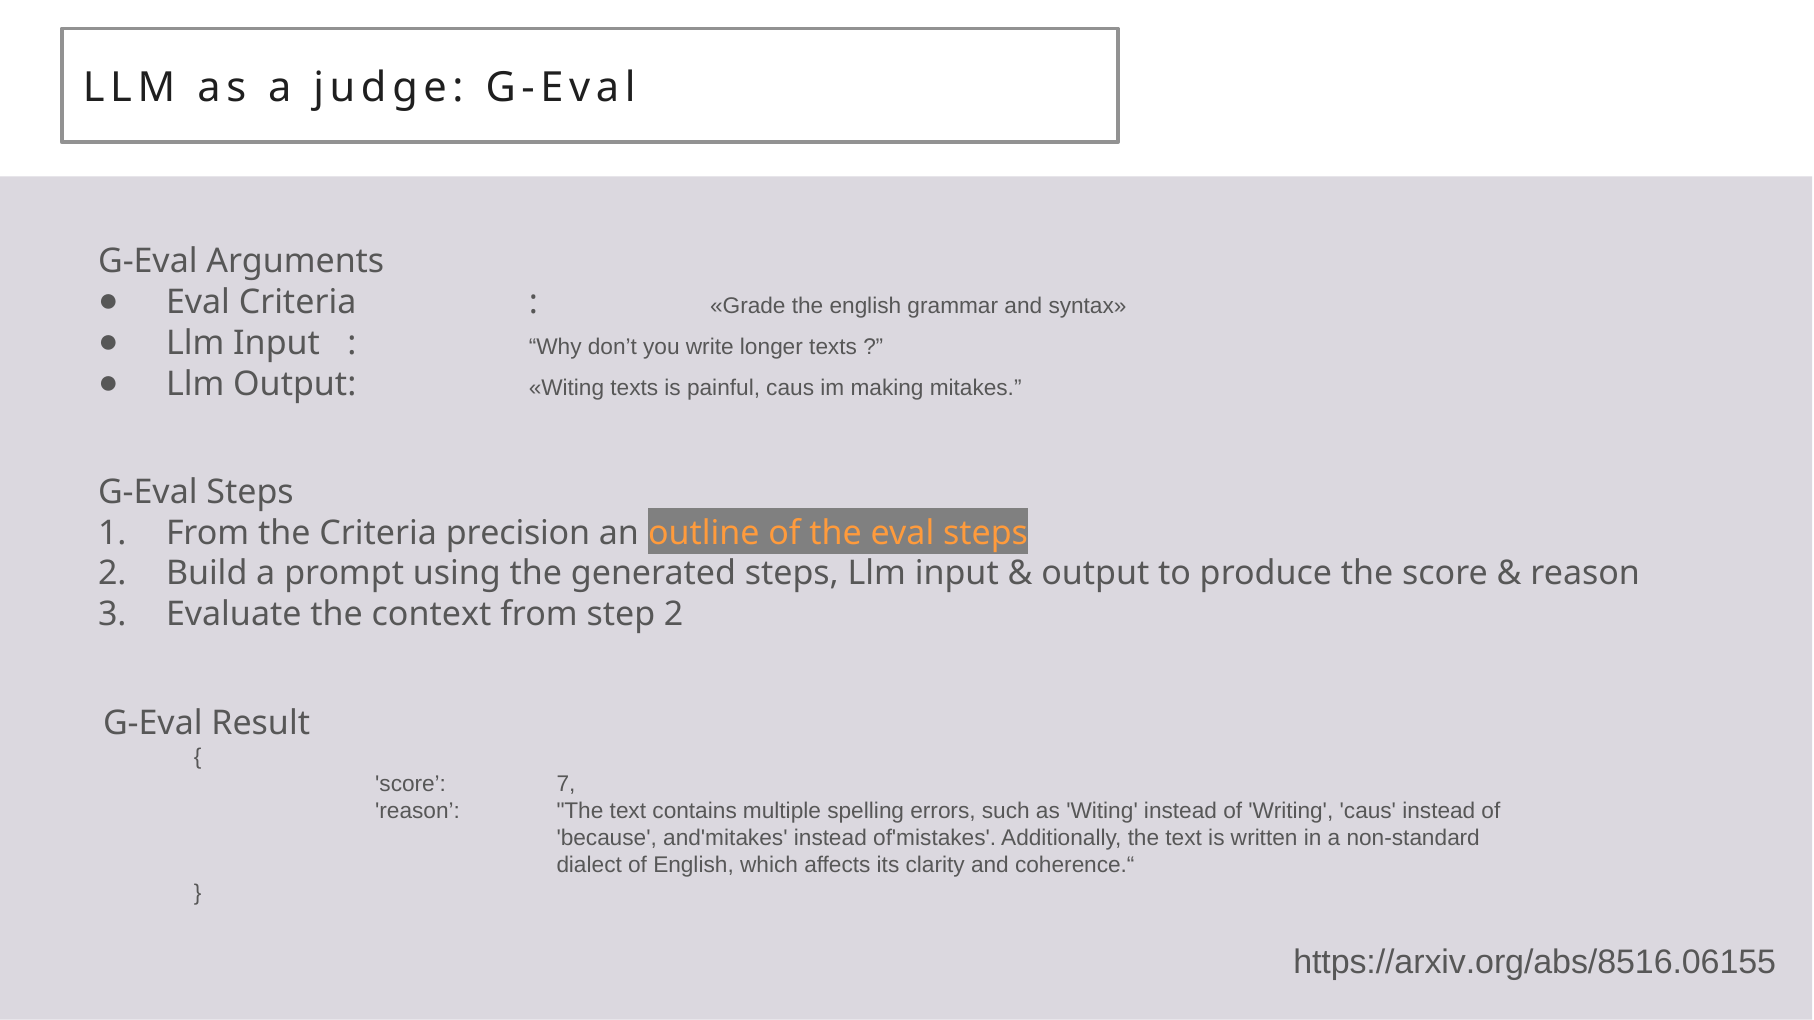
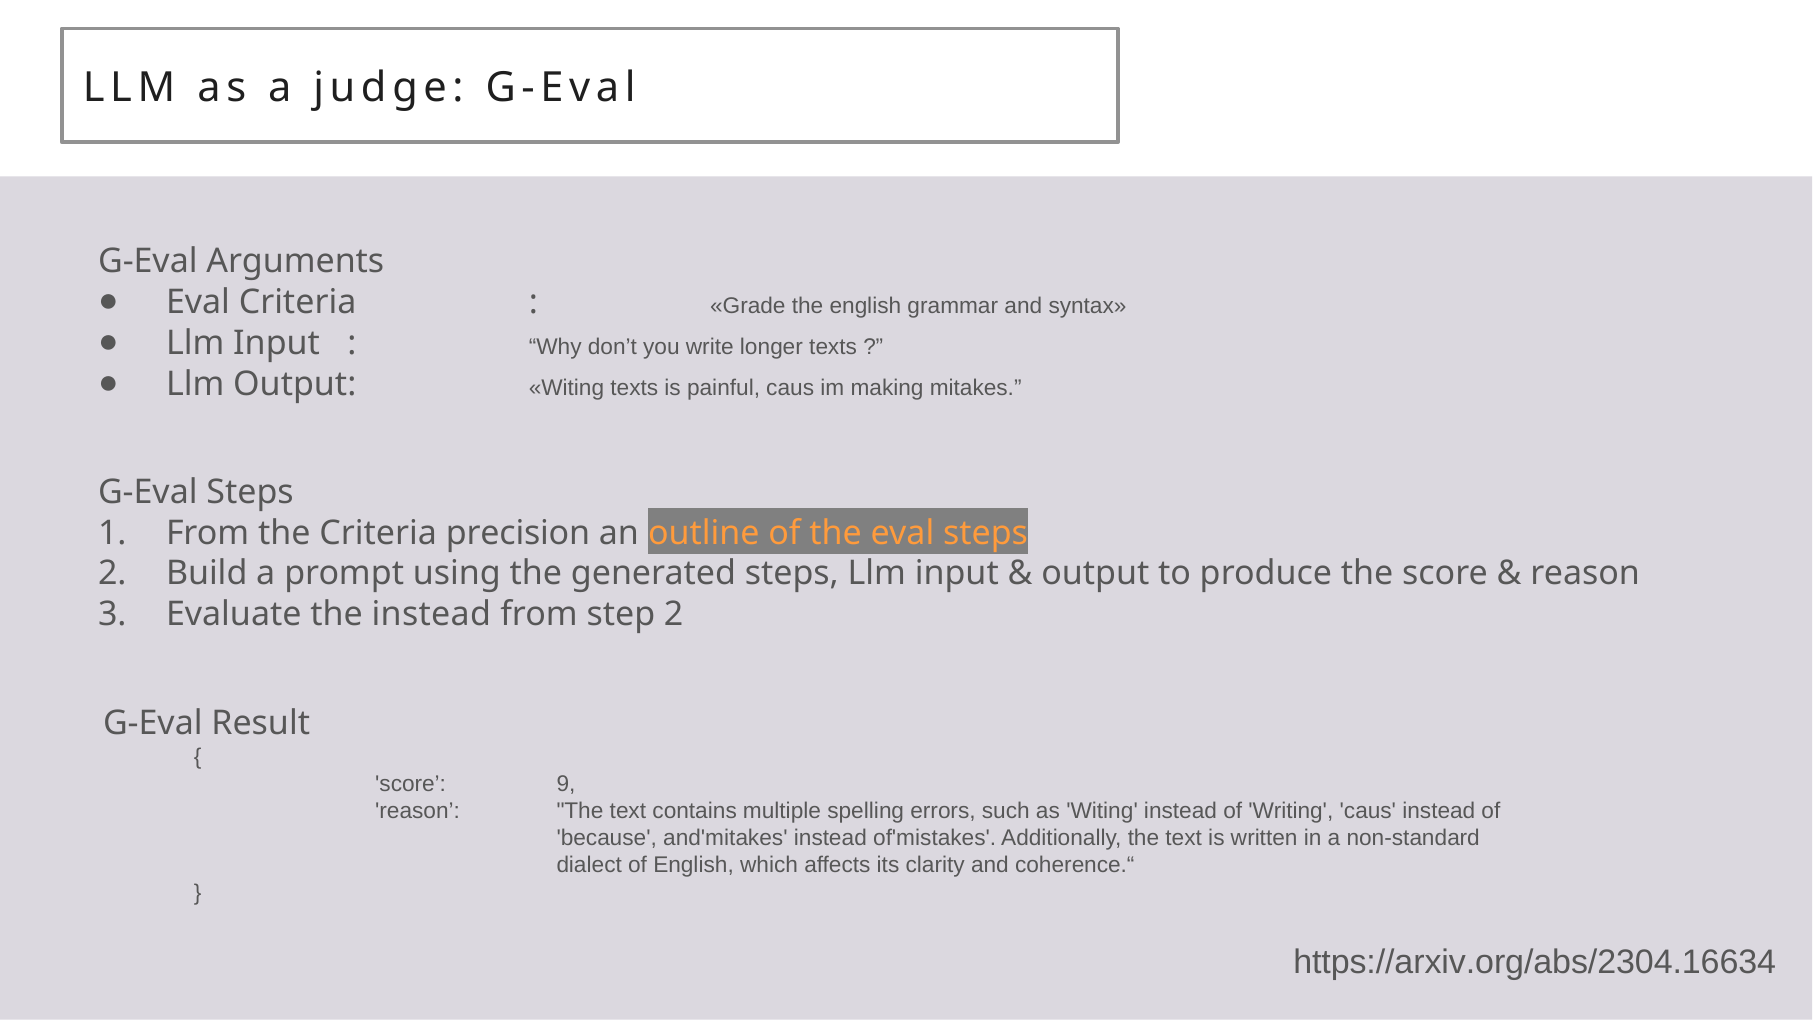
the context: context -> instead (431, 615)
7: 7 -> 9 (566, 784)
https://arxiv.org/abs/8516.06155: https://arxiv.org/abs/8516.06155 -> https://arxiv.org/abs/2304.16634 (1535, 963)
